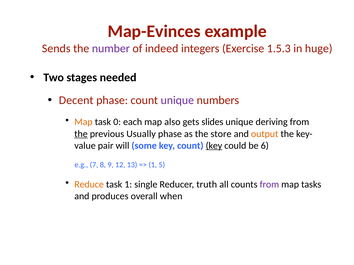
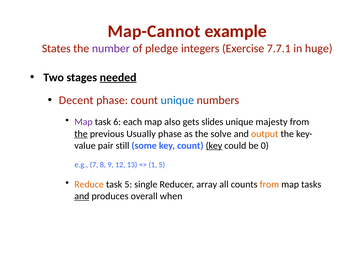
Map-Evinces: Map-Evinces -> Map-Cannot (154, 31)
Sends: Sends -> States (56, 49)
indeed: indeed -> pledge (162, 49)
1.5.3: 1.5.3 -> 7.7.1 (279, 49)
needed underline: none -> present (118, 78)
unique colour: purple -> blue (177, 101)
Map colour: orange -> purple (83, 122)
0: 0 -> 6 (117, 122)
deriving: deriving -> majesty (272, 122)
store: store -> solve (221, 134)
will: will -> still (123, 146)
6: 6 -> 0 (265, 146)
task 1: 1 -> 5 (128, 185)
truth: truth -> array (207, 185)
from colour: purple -> orange (269, 185)
and underline: none -> present (82, 197)
